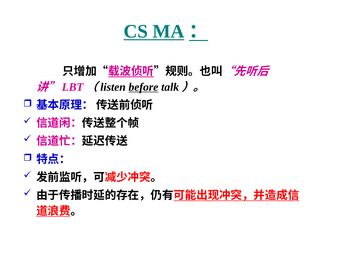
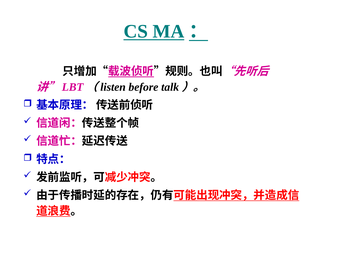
before underline: present -> none (143, 87)
